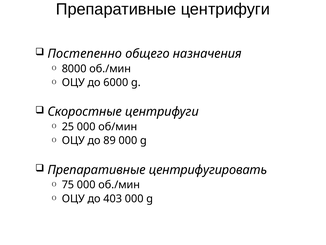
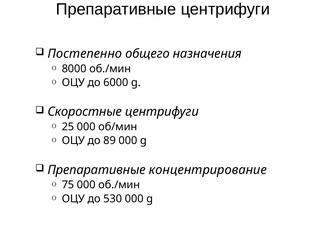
центрифугировать: центрифугировать -> концентрирование (208, 169)
403: 403 -> 530 (113, 198)
